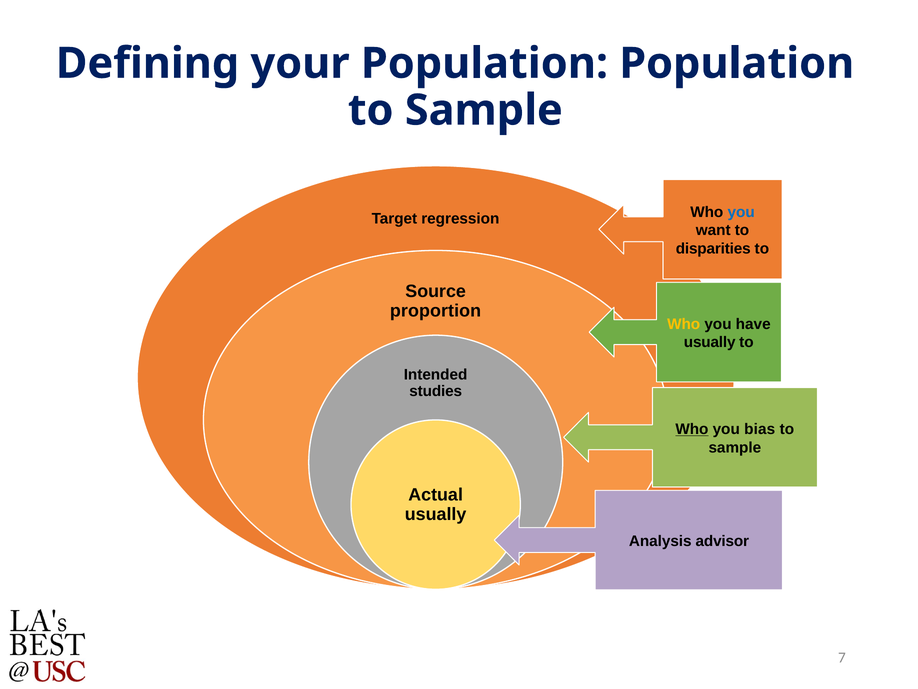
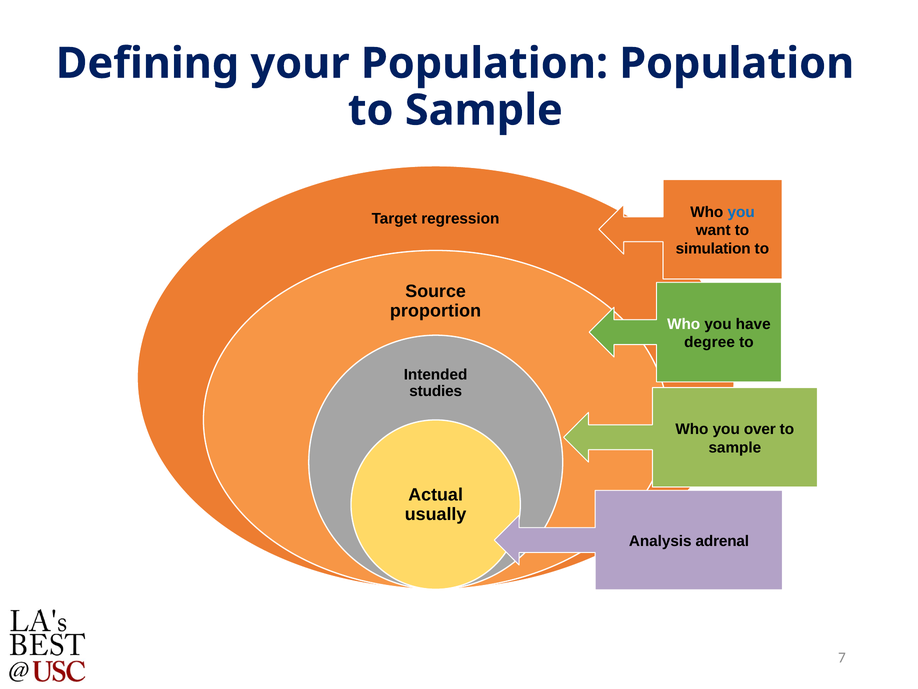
disparities: disparities -> simulation (713, 249)
Who colour: yellow -> white (684, 324)
usually: usually -> degree (710, 342)
Who underline: present -> none (692, 429)
bias: bias -> over (760, 429)
advisor: advisor -> adrenal (722, 541)
